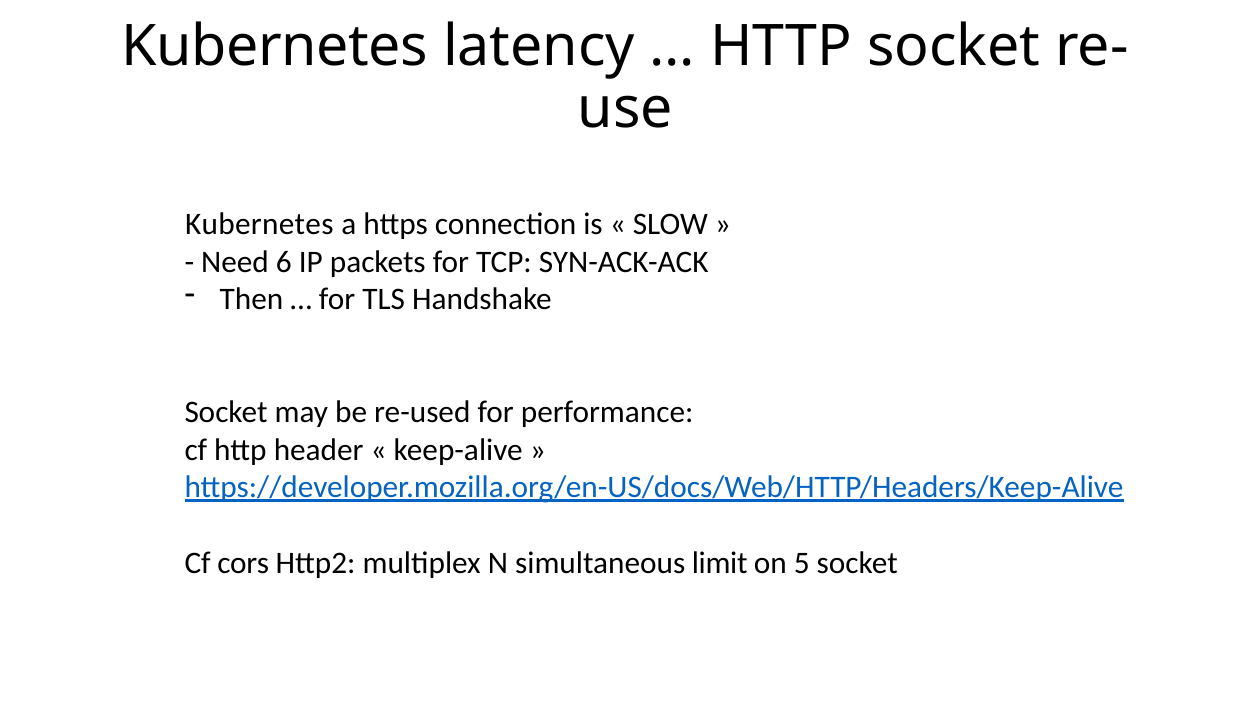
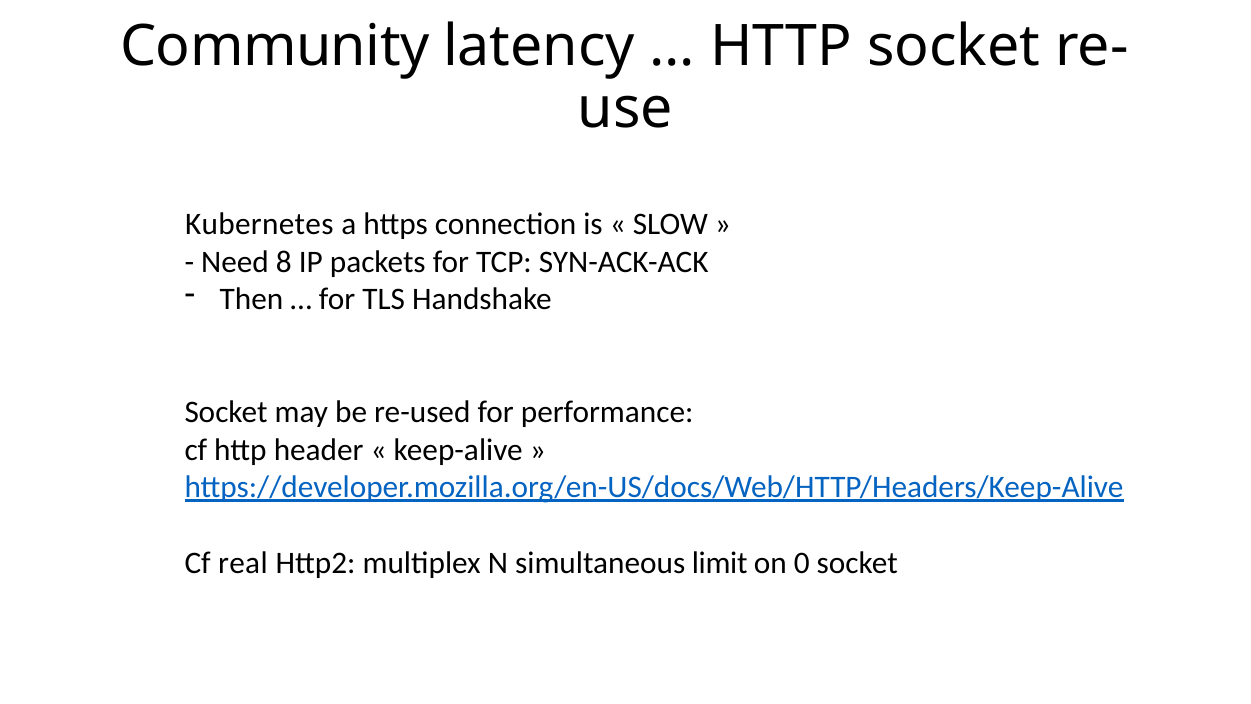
Kubernetes: Kubernetes -> Community (275, 47)
6: 6 -> 8 (284, 262)
cors: cors -> real (243, 563)
5: 5 -> 0 (802, 563)
